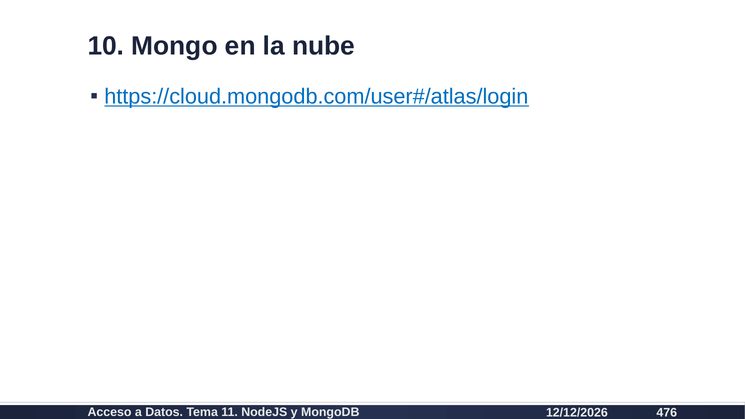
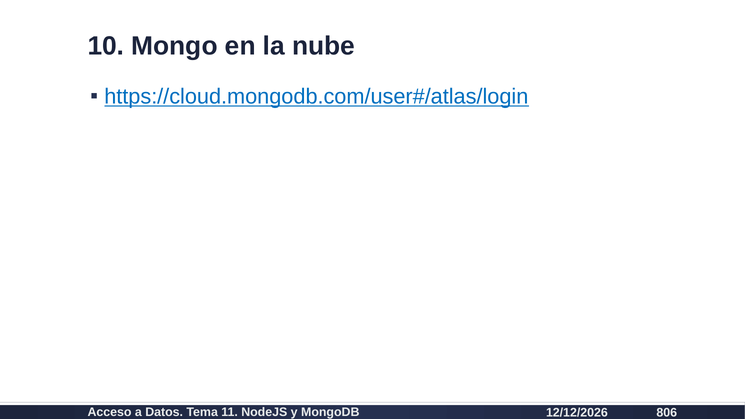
476: 476 -> 806 (667, 412)
